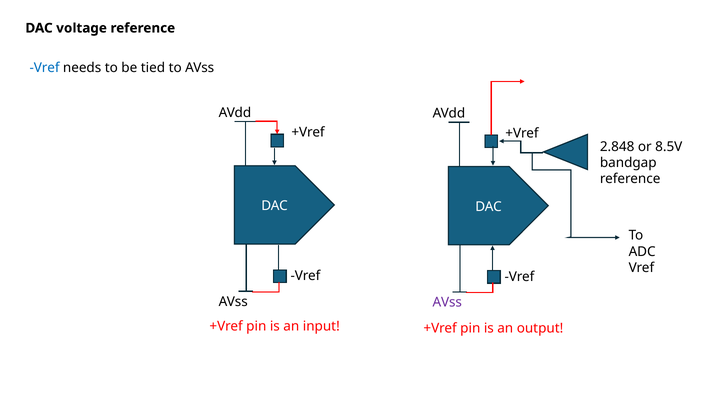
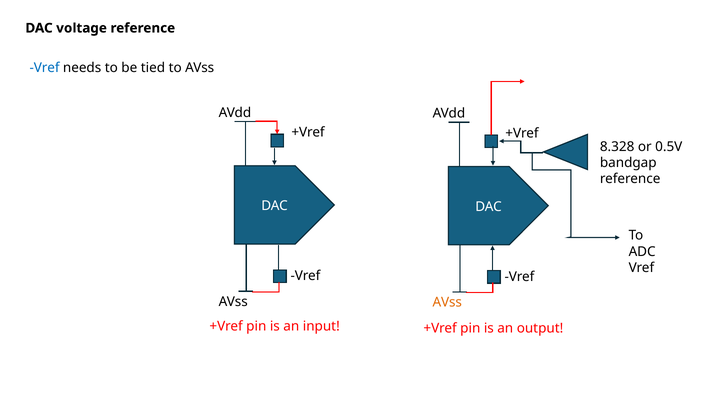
2.848: 2.848 -> 8.328 (617, 146)
8.5V: 8.5V -> 0.5V (669, 146)
AVss colour: purple -> orange (447, 302)
